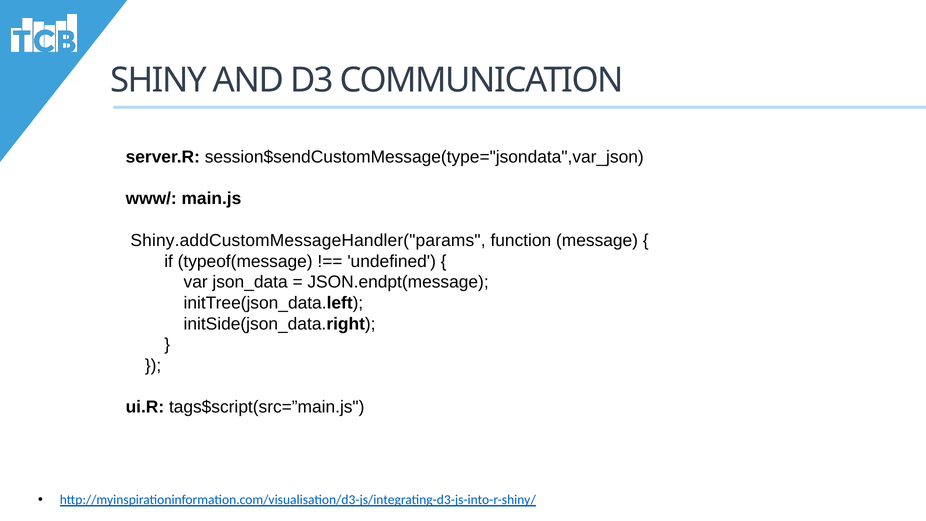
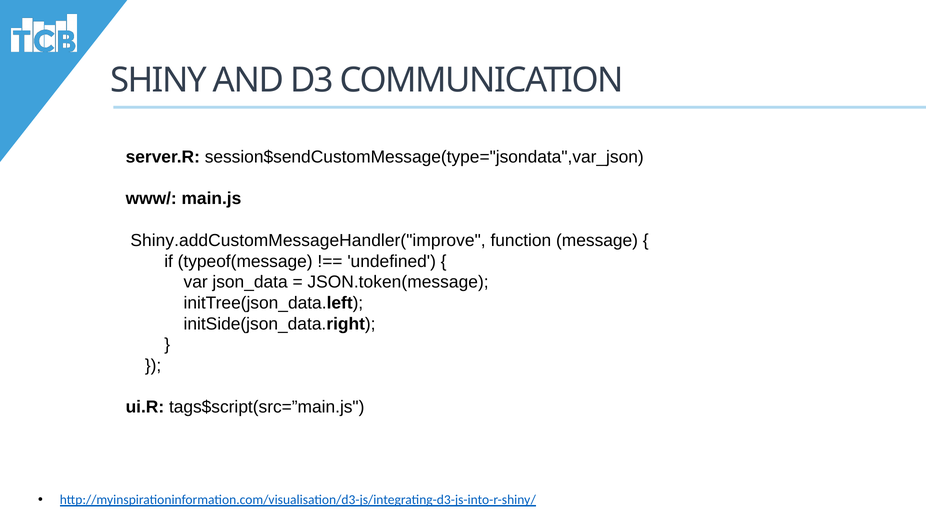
Shiny.addCustomMessageHandler("params: Shiny.addCustomMessageHandler("params -> Shiny.addCustomMessageHandler("improve (308, 240)
JSON.endpt(message: JSON.endpt(message -> JSON.token(message (398, 282)
